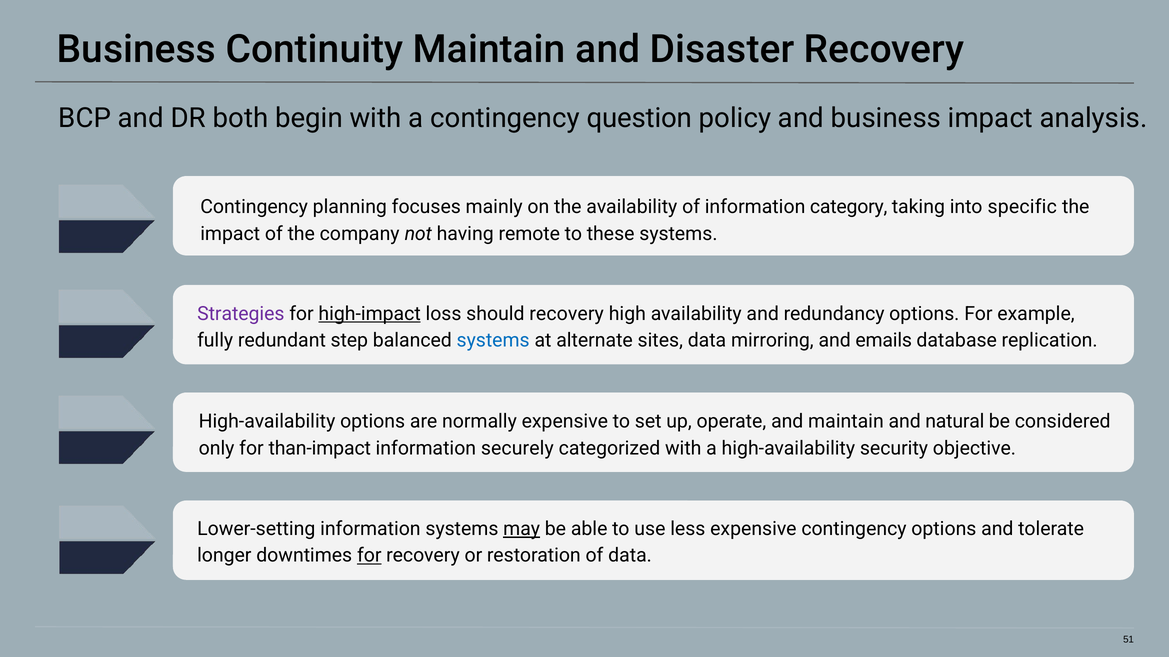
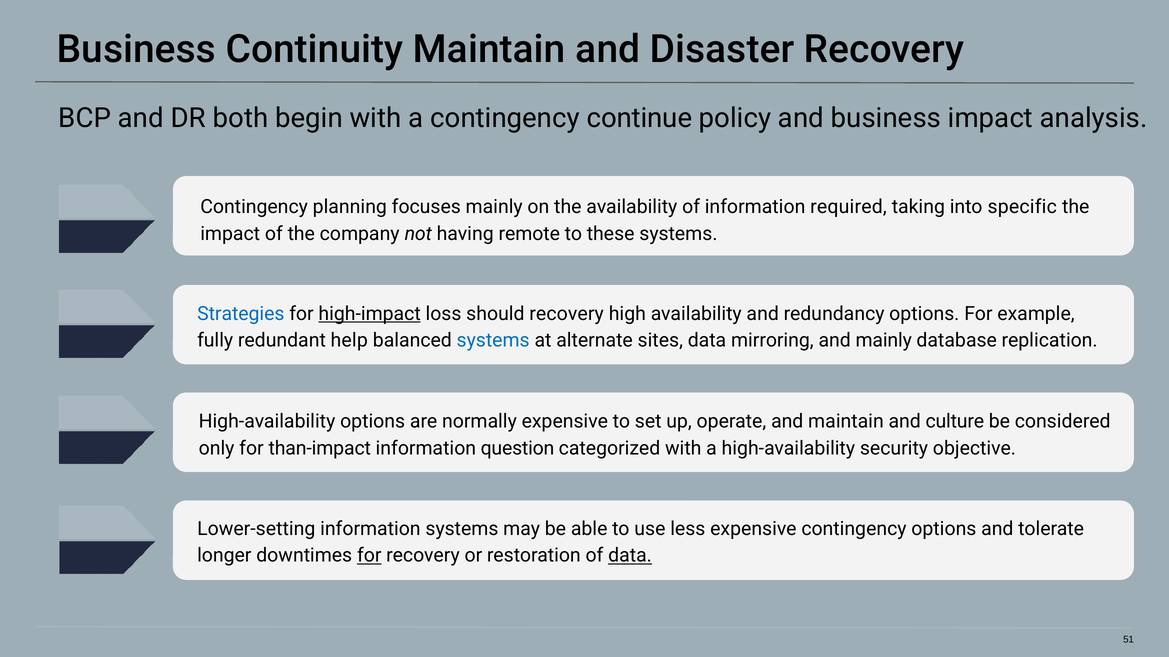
question: question -> continue (639, 118)
category: category -> required (848, 207)
Strategies colour: purple -> blue (241, 314)
step: step -> help (349, 341)
and emails: emails -> mainly (884, 341)
natural: natural -> culture (955, 422)
securely: securely -> question (517, 449)
may underline: present -> none (522, 529)
data underline: none -> present (630, 556)
